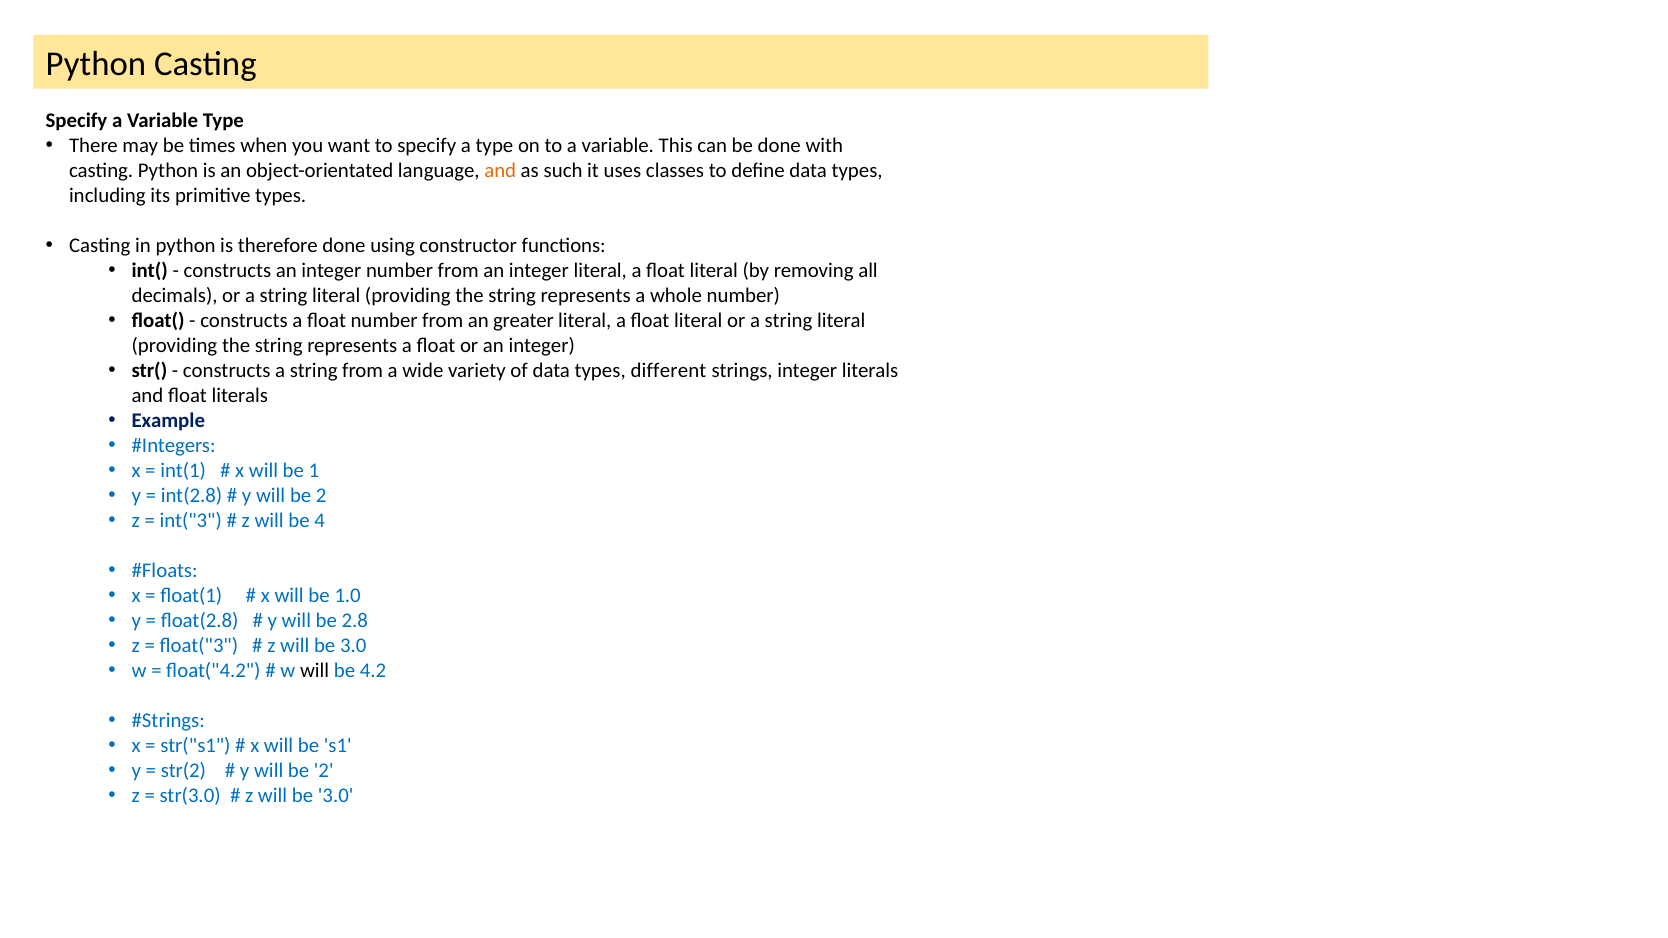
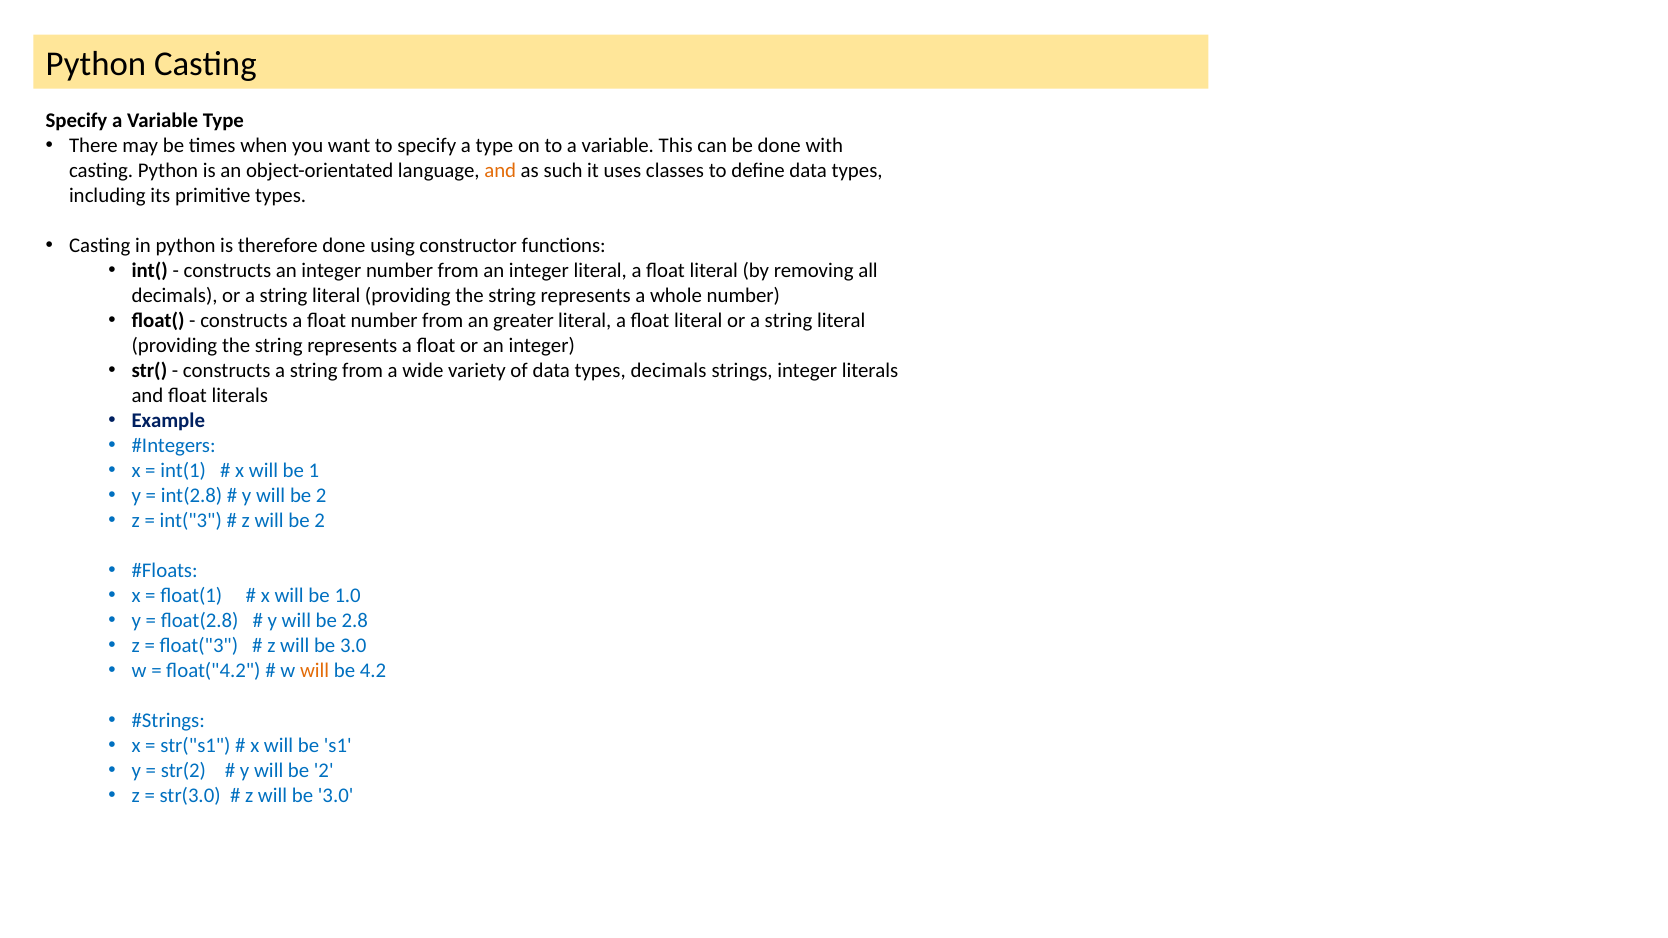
types different: different -> decimals (668, 371)
z will be 4: 4 -> 2 (320, 521)
will colour: black -> orange (315, 671)
